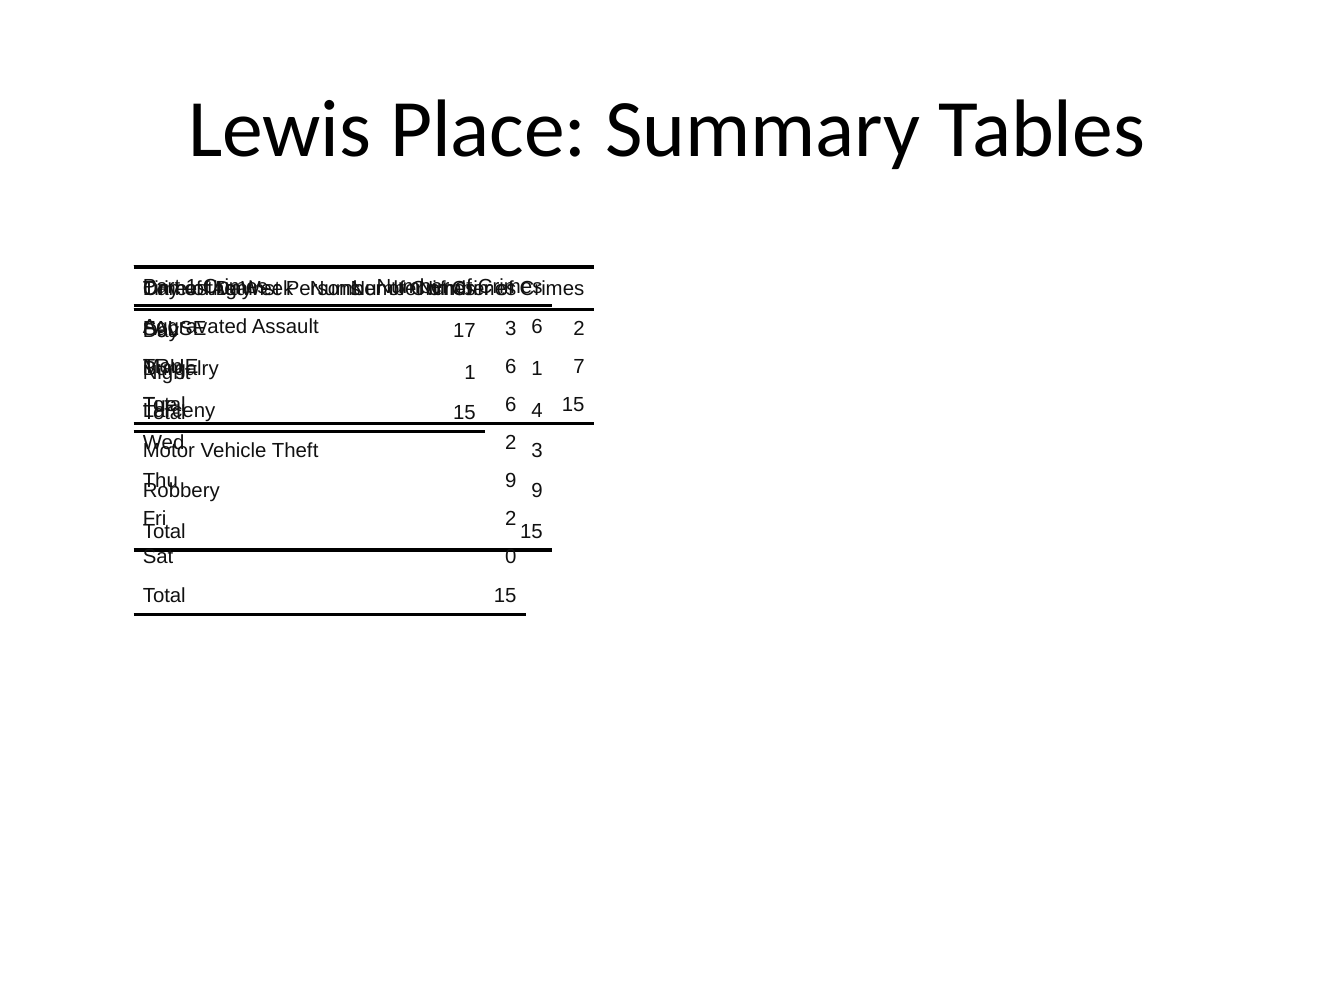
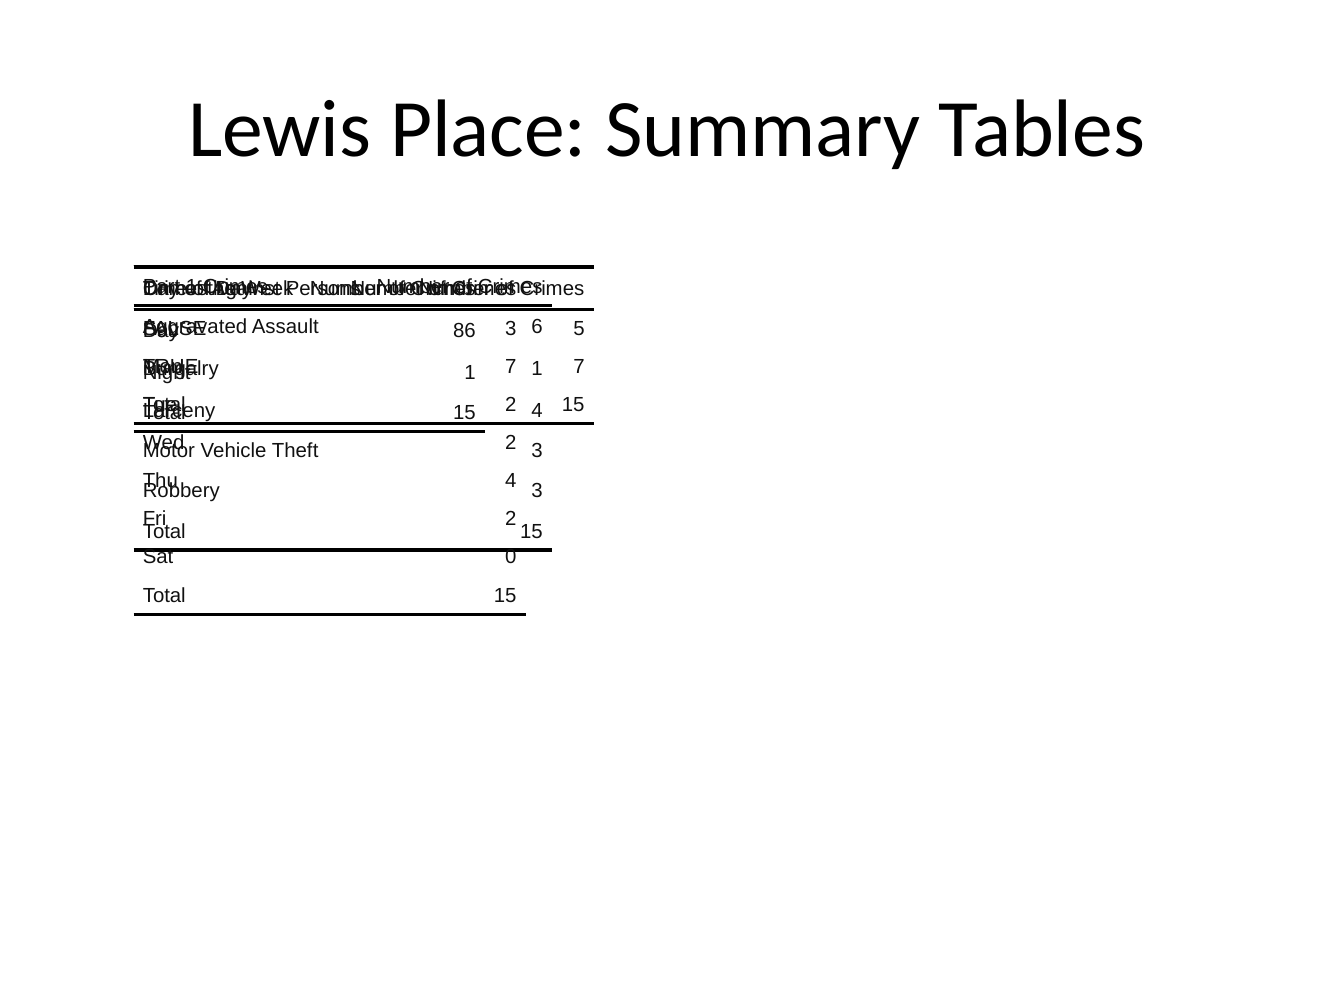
2: 2 -> 5 (579, 329)
17: 17 -> 86 (464, 331)
6: 6 -> 7 (511, 367)
6: 6 -> 2 (511, 405)
9: 9 -> 4 (511, 481)
9: 9 -> 3 (537, 491)
